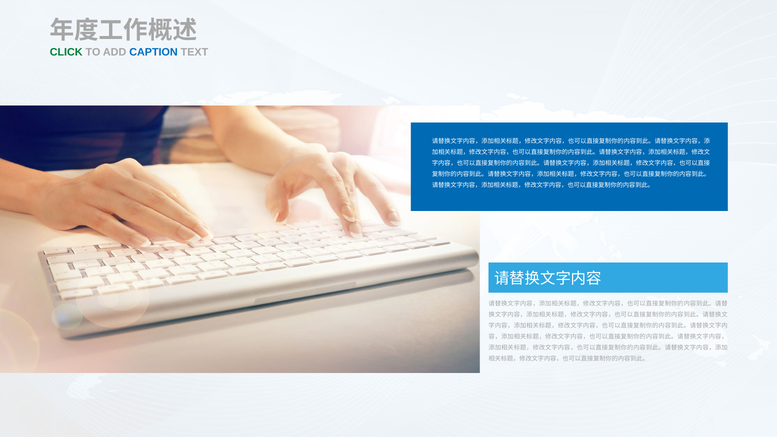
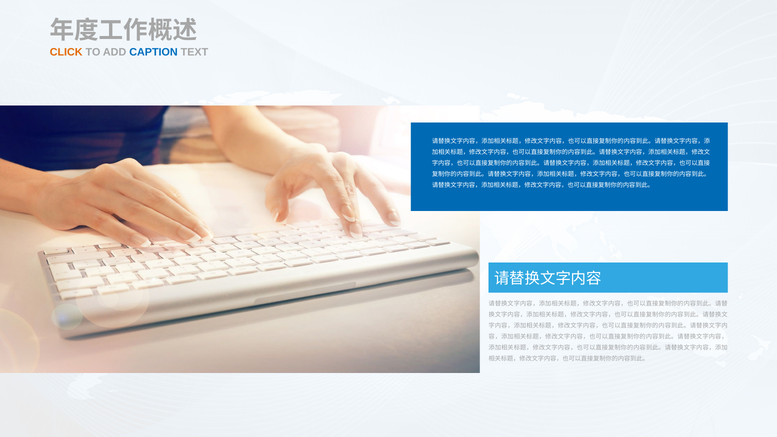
CLICK colour: green -> orange (66, 52)
